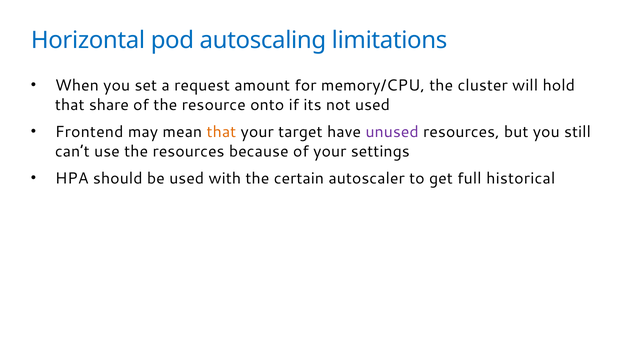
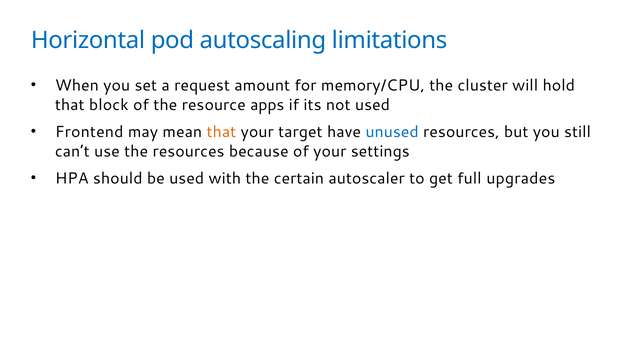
share: share -> block (109, 105)
onto: onto -> apps (267, 105)
unused colour: purple -> blue (392, 132)
historical: historical -> upgrades (521, 178)
